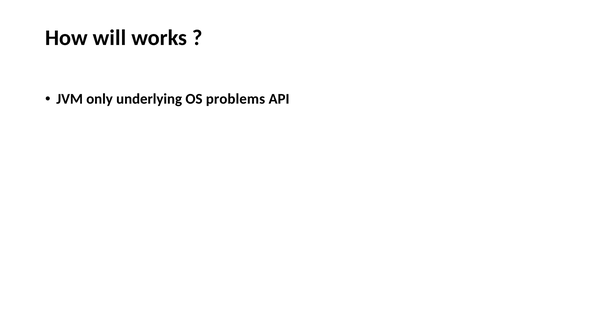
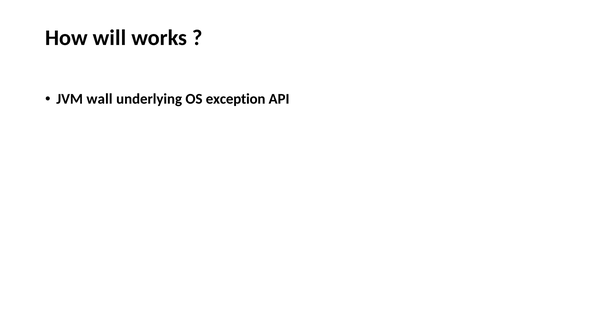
only: only -> wall (99, 99)
problems: problems -> exception (236, 99)
